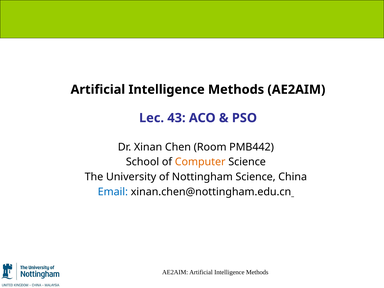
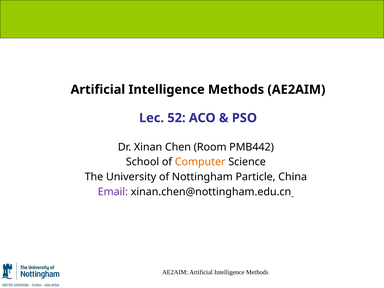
43: 43 -> 52 (176, 118)
Nottingham Science: Science -> Particle (256, 177)
Email colour: blue -> purple (113, 192)
